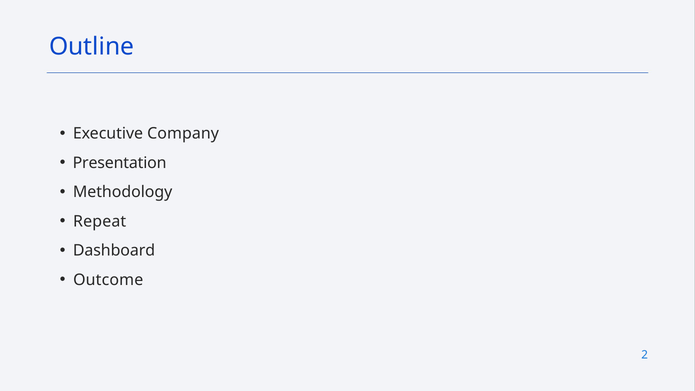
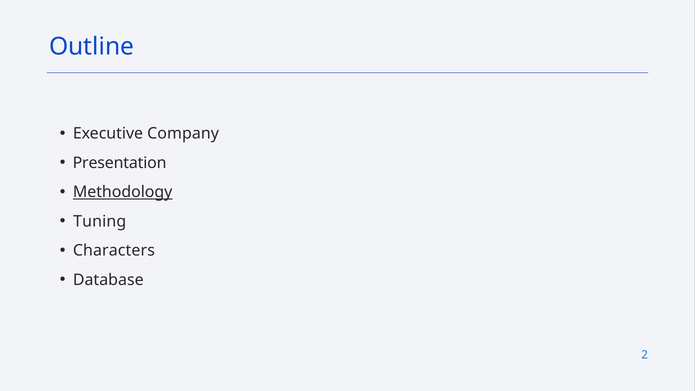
Methodology underline: none -> present (123, 192)
Repeat: Repeat -> Tuning (100, 221)
Dashboard: Dashboard -> Characters (114, 251)
Outcome: Outcome -> Database (108, 280)
